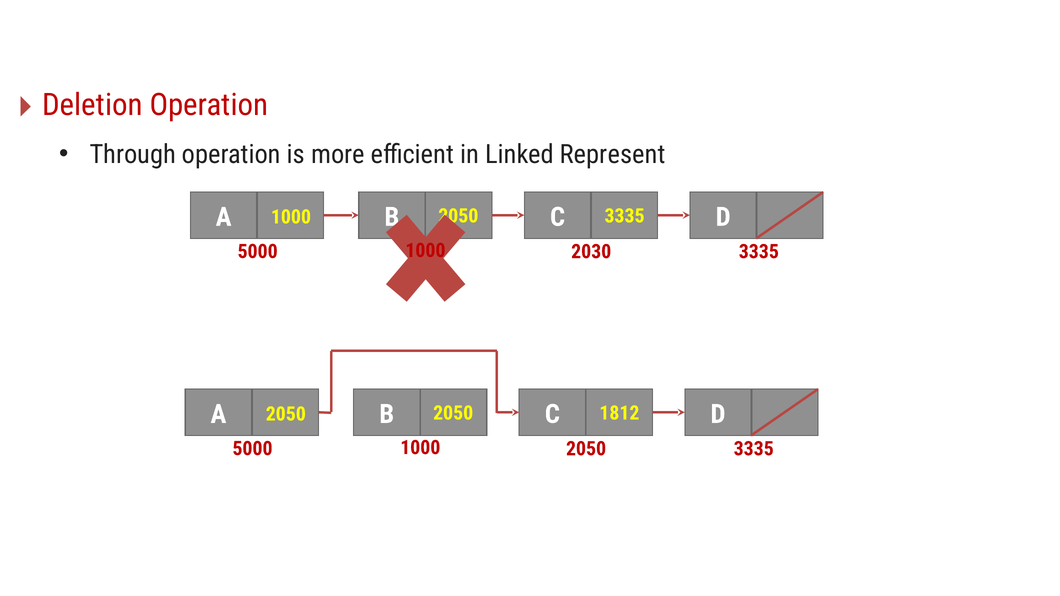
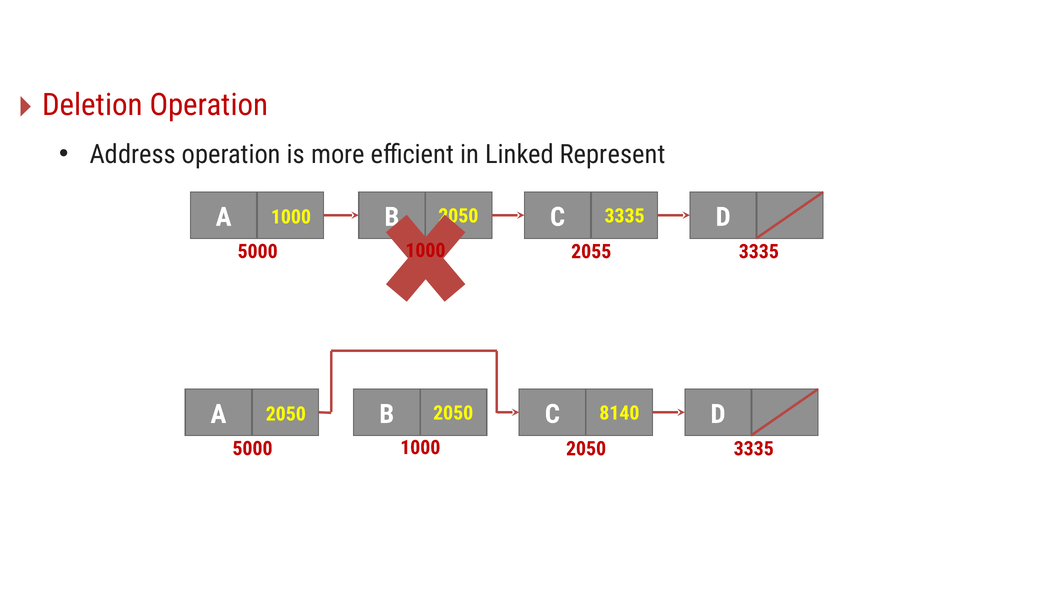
Through: Through -> Address (133, 155)
2030: 2030 -> 2055 (591, 252)
1812: 1812 -> 8140 (619, 413)
